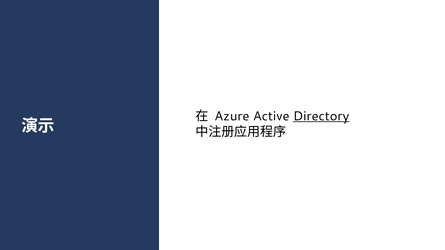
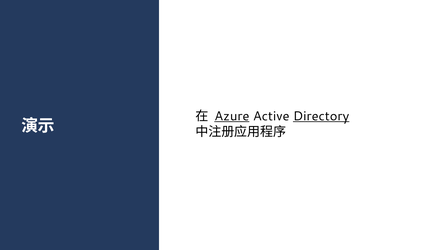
Azure underline: none -> present (232, 116)
